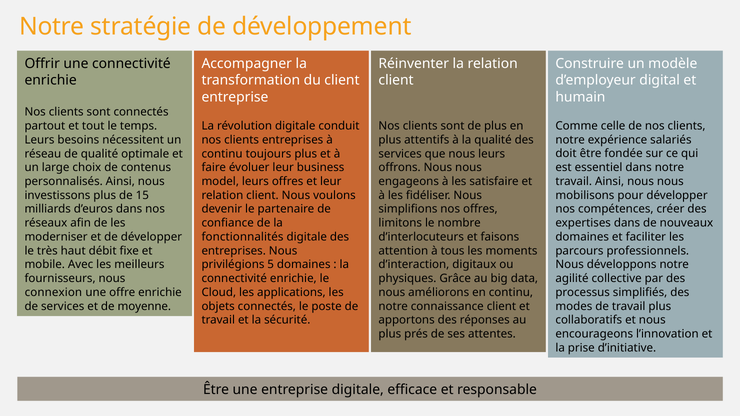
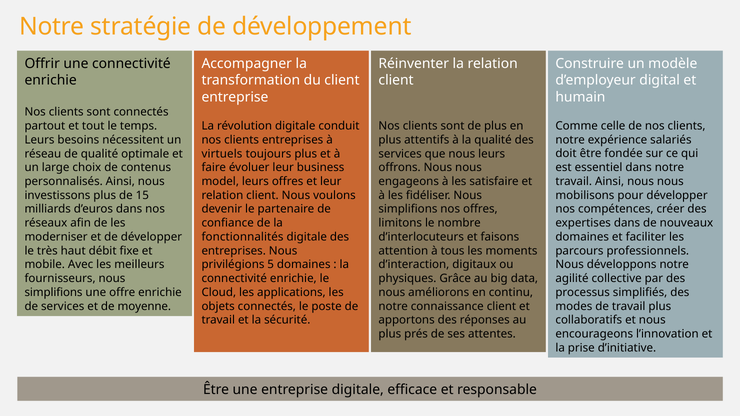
continu: continu -> virtuels (222, 154)
connexion: connexion -> simplifions (53, 293)
